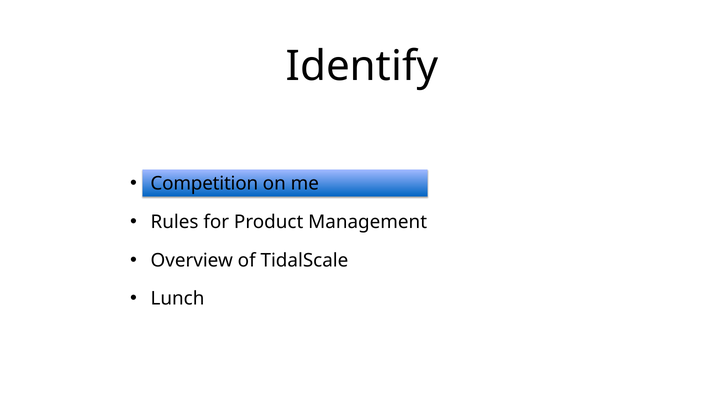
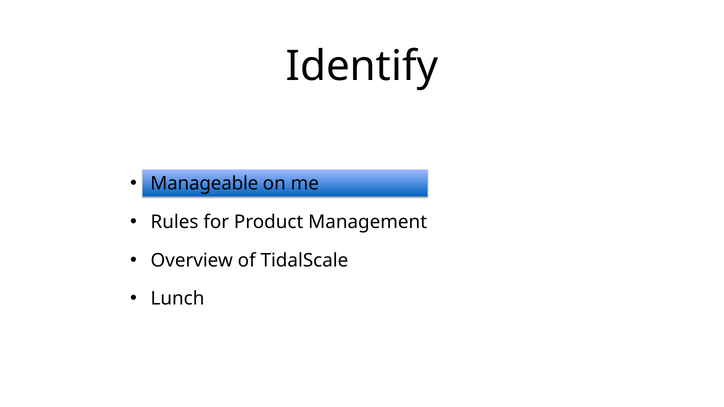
Competition: Competition -> Manageable (204, 184)
